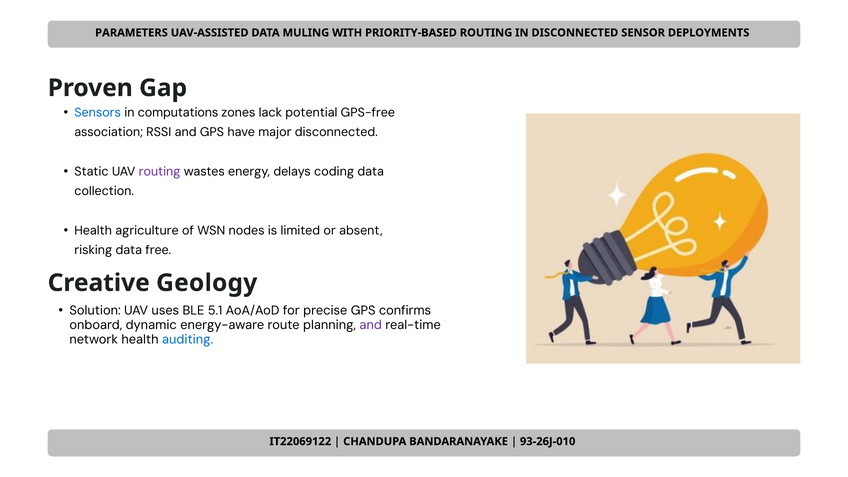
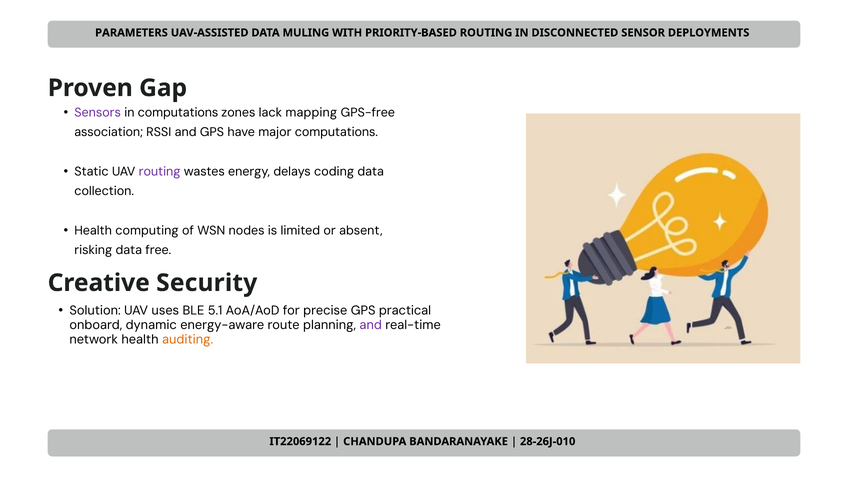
Sensors colour: blue -> purple (98, 113)
potential: potential -> mapping (311, 113)
major disconnected: disconnected -> computations (336, 132)
agriculture: agriculture -> computing (147, 231)
Geology: Geology -> Security (207, 283)
confirms: confirms -> practical (405, 311)
auditing colour: blue -> orange (188, 340)
93-26J-010: 93-26J-010 -> 28-26J-010 (548, 441)
